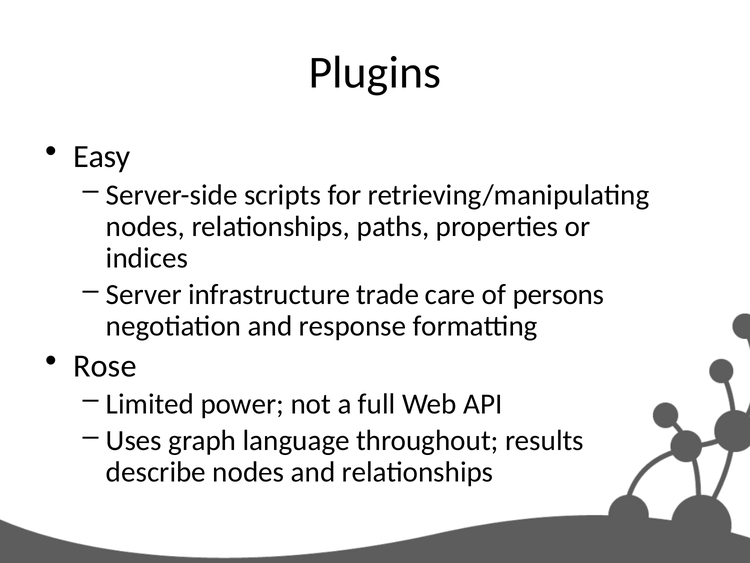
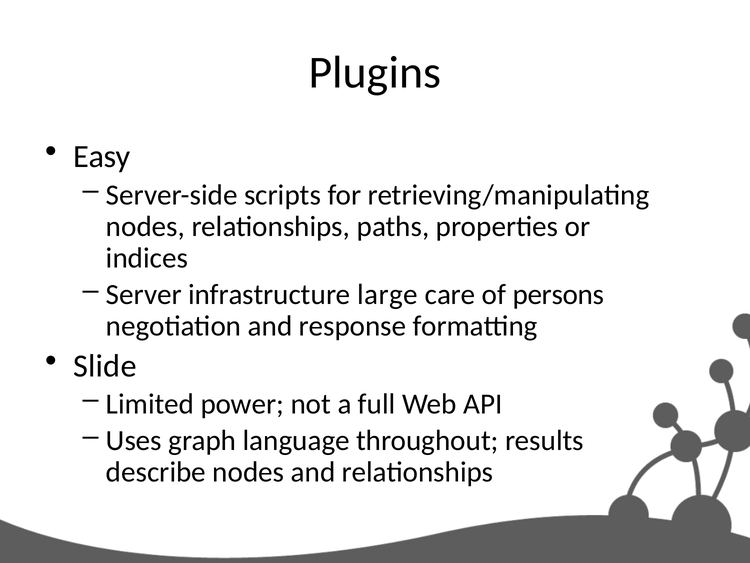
trade: trade -> large (387, 294)
Rose: Rose -> Slide (105, 366)
